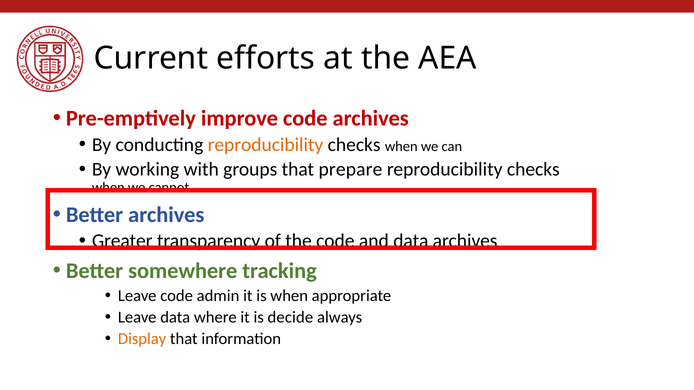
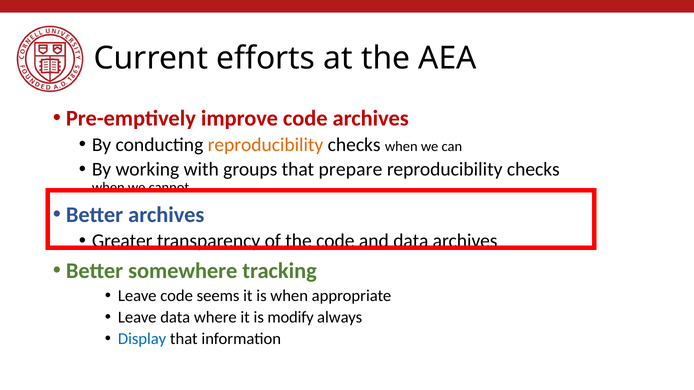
admin: admin -> seems (218, 296)
decide: decide -> modify (291, 317)
Display colour: orange -> blue (142, 339)
